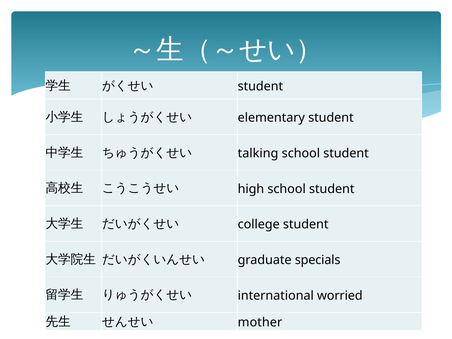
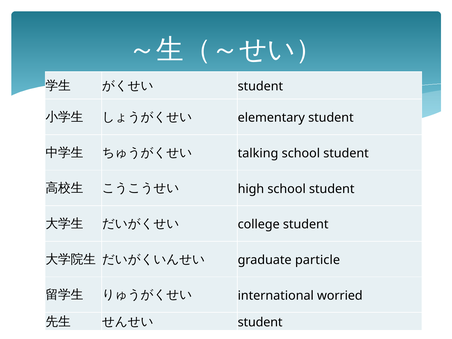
specials: specials -> particle (318, 260)
mother: mother -> student (260, 322)
